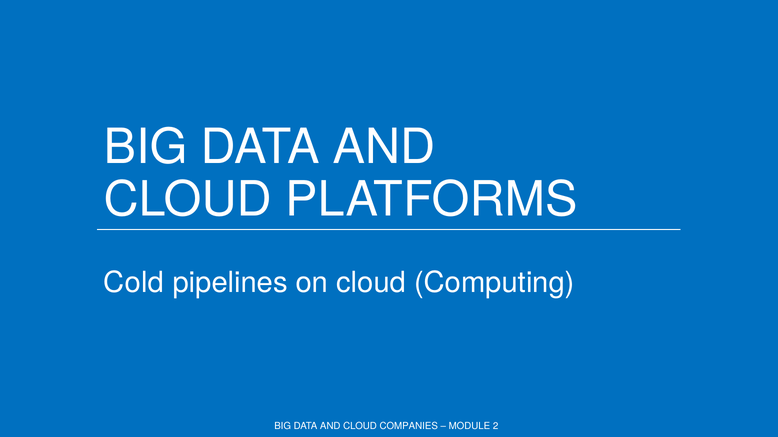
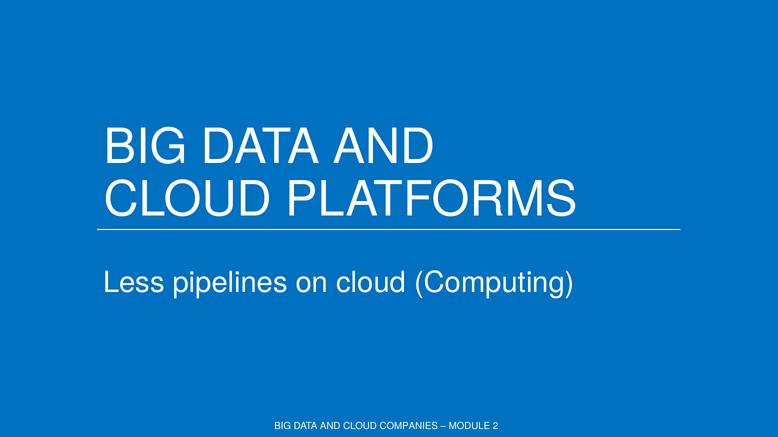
Cold: Cold -> Less (134, 283)
